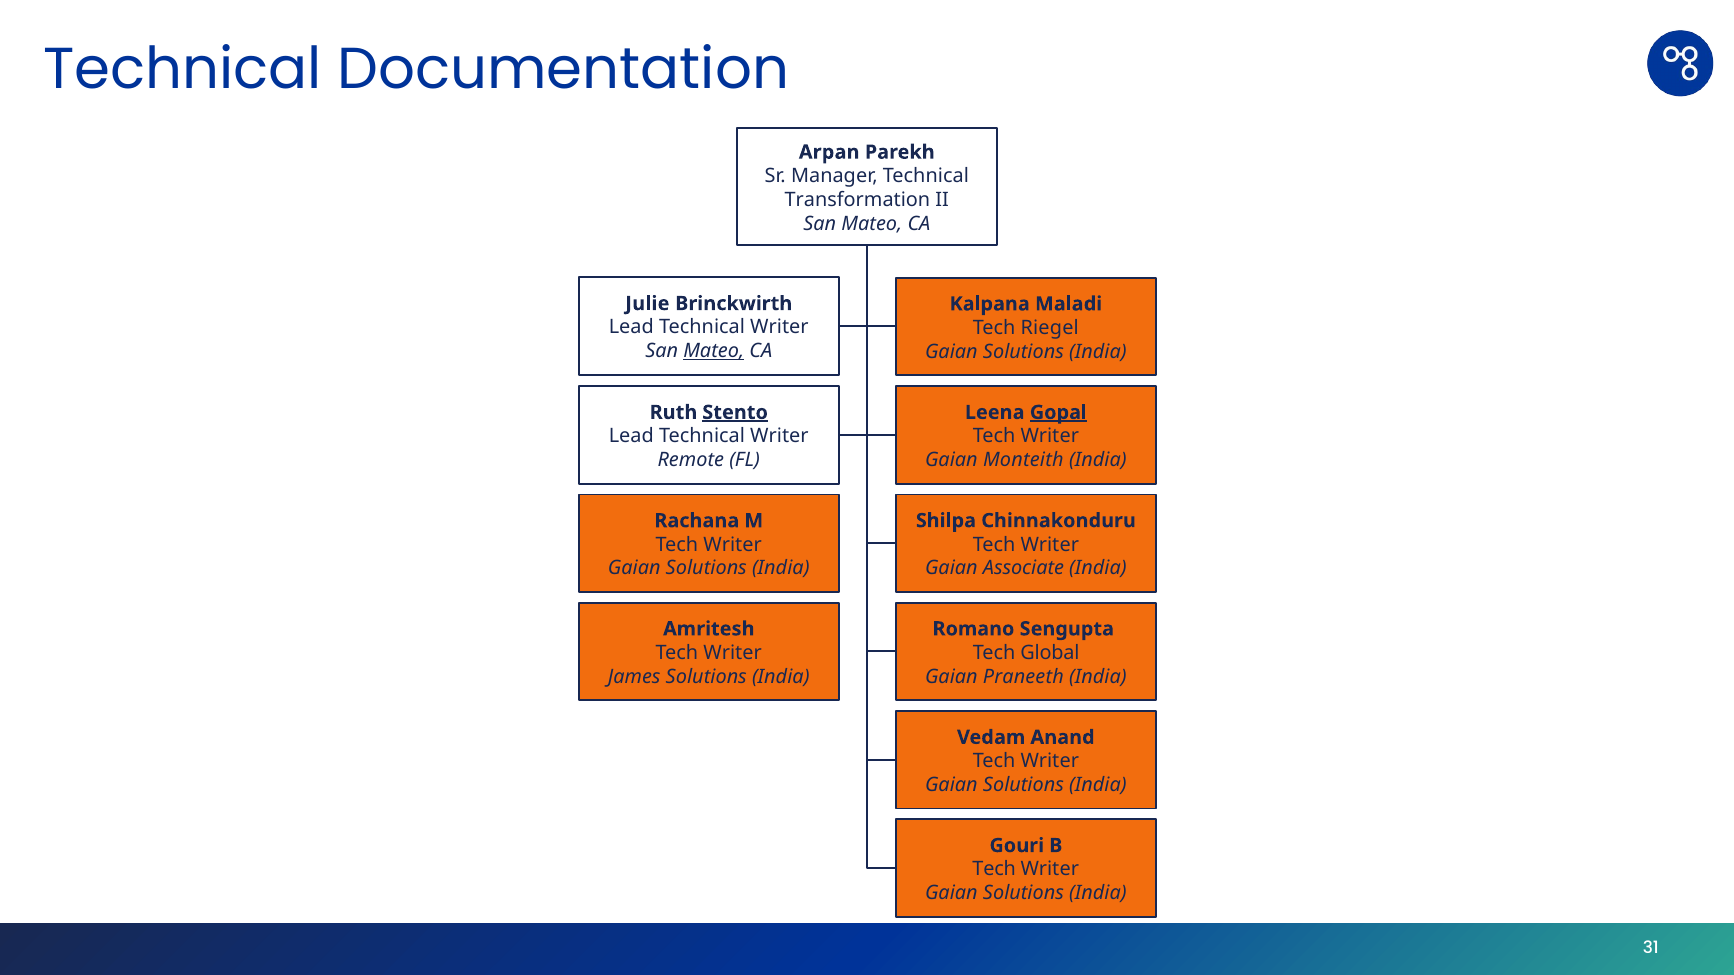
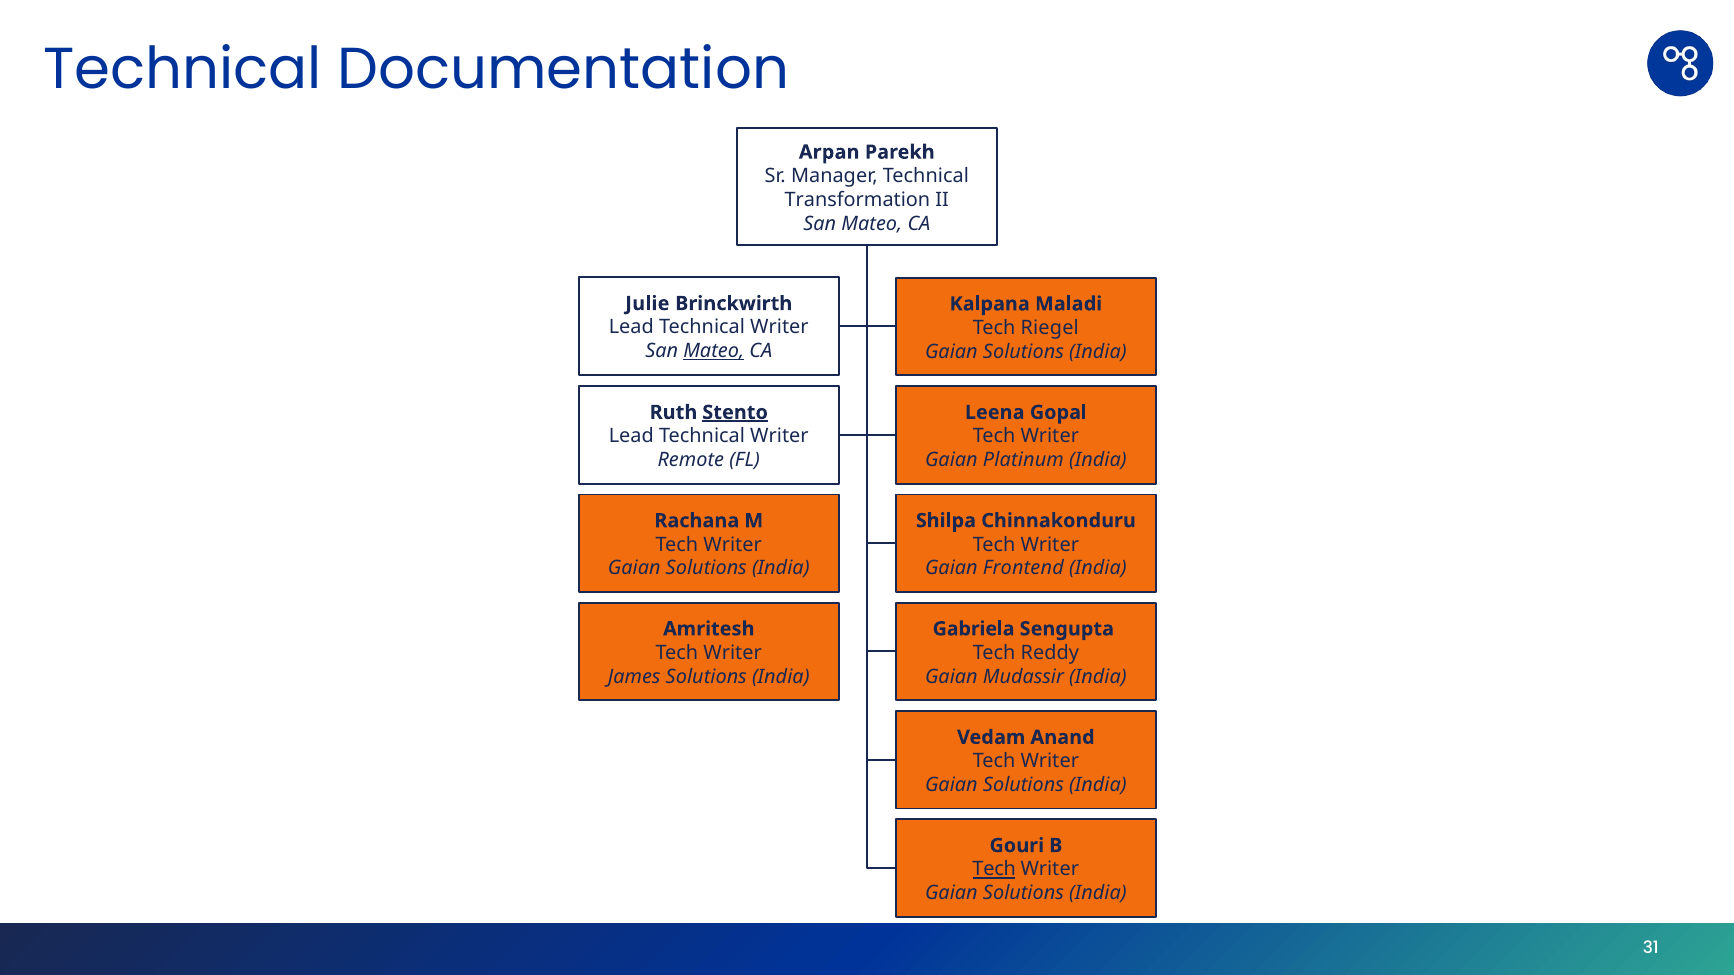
Gopal underline: present -> none (1058, 413)
Monteith: Monteith -> Platinum (1023, 460)
Associate: Associate -> Frontend (1023, 569)
Romano: Romano -> Gabriela (974, 629)
Global: Global -> Reddy (1050, 653)
Praneeth: Praneeth -> Mudassir (1023, 677)
Tech underline: none -> present (994, 870)
